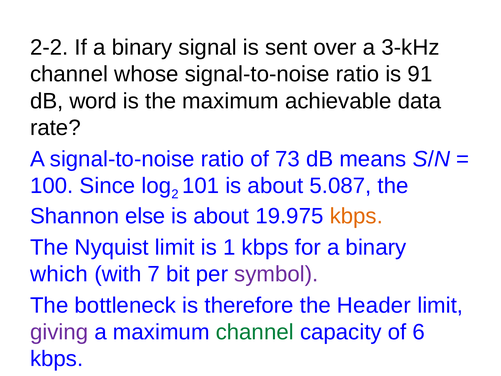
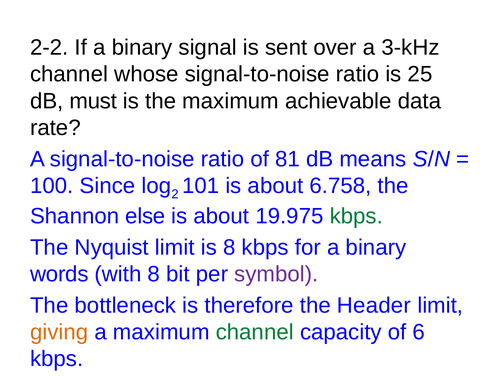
91: 91 -> 25 (420, 74)
word: word -> must (93, 101)
73: 73 -> 81 (287, 159)
5.087: 5.087 -> 6.758 (340, 186)
kbps colour: orange -> green (356, 216)
is 1: 1 -> 8 (229, 247)
which: which -> words (59, 274)
with 7: 7 -> 8 (154, 274)
giving colour: purple -> orange (59, 332)
